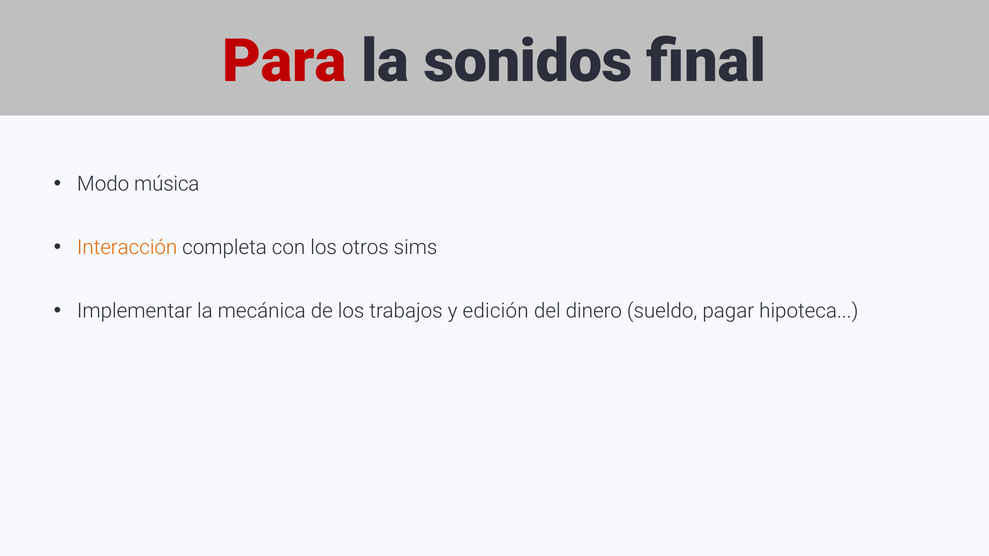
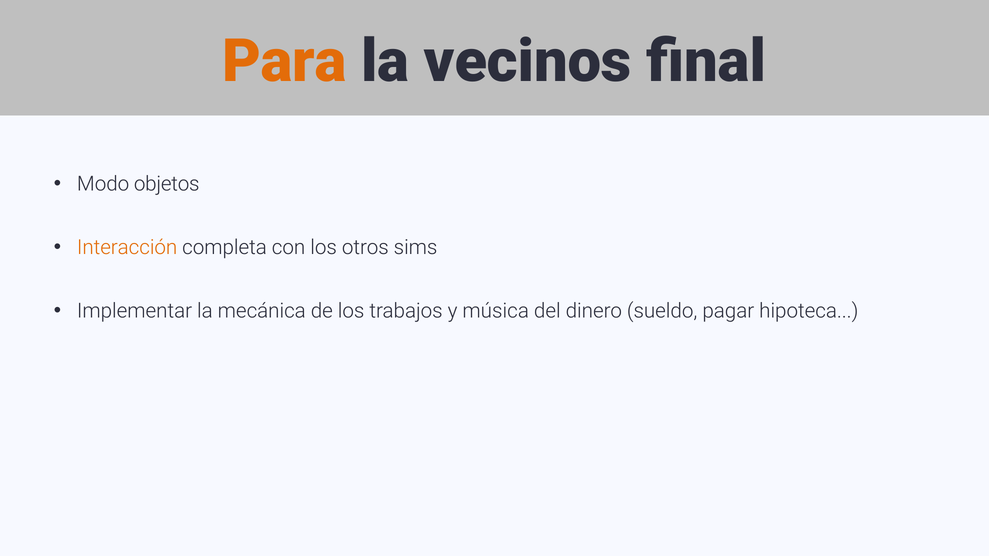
Para colour: red -> orange (284, 61)
sonidos: sonidos -> vecinos (528, 61)
música: música -> objetos (167, 184)
edición: edición -> música (496, 311)
